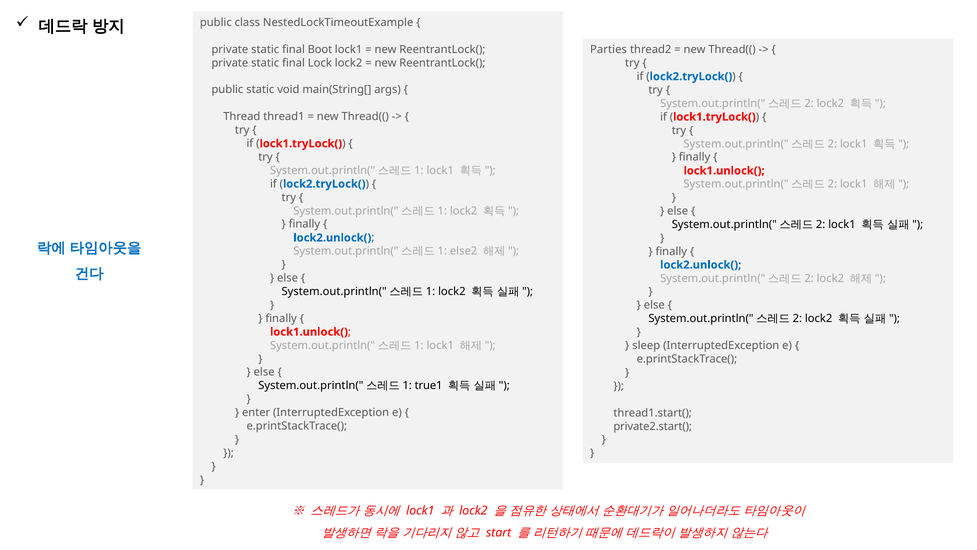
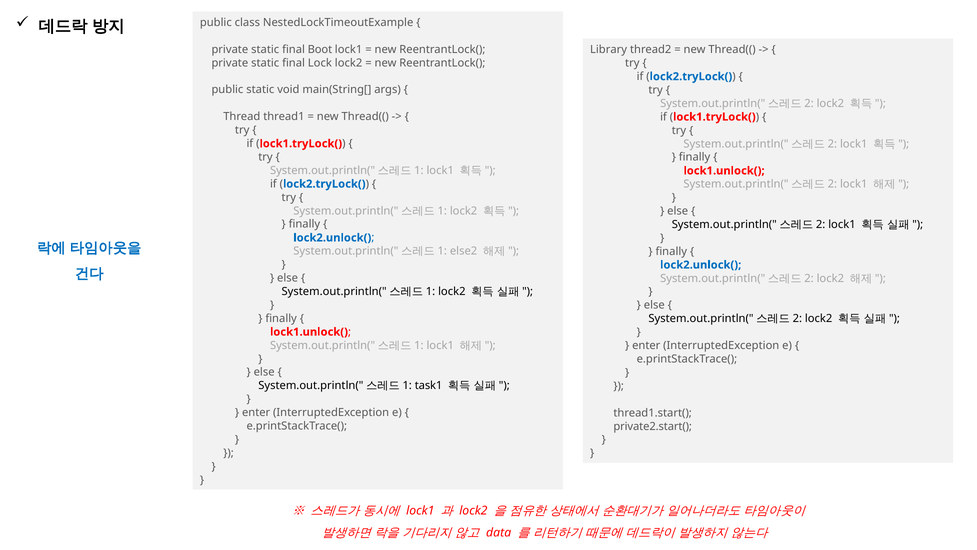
Parties: Parties -> Library (609, 50)
sleep: sleep -> enter (646, 345)
true1: true1 -> task1 (429, 385)
start: start -> data (499, 532)
